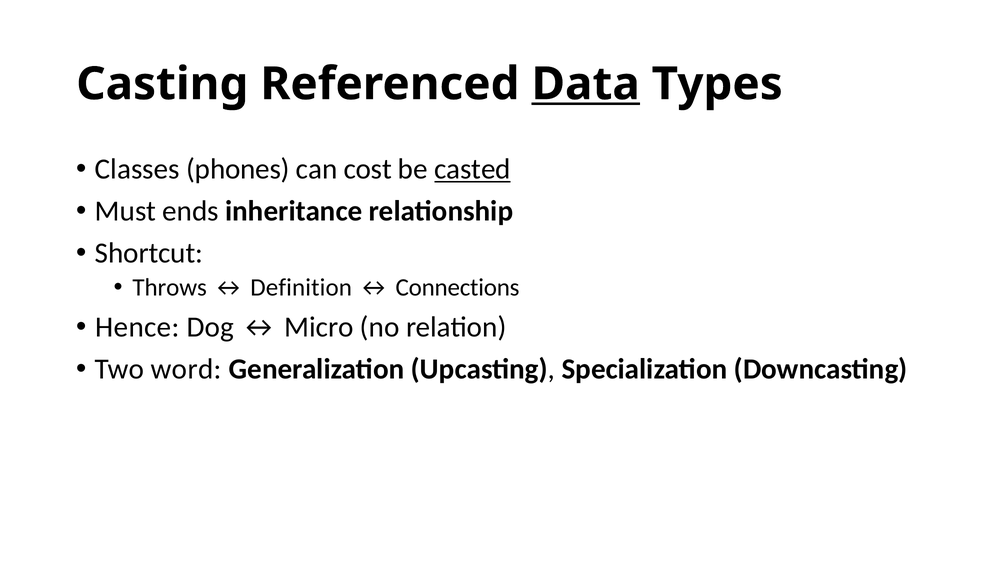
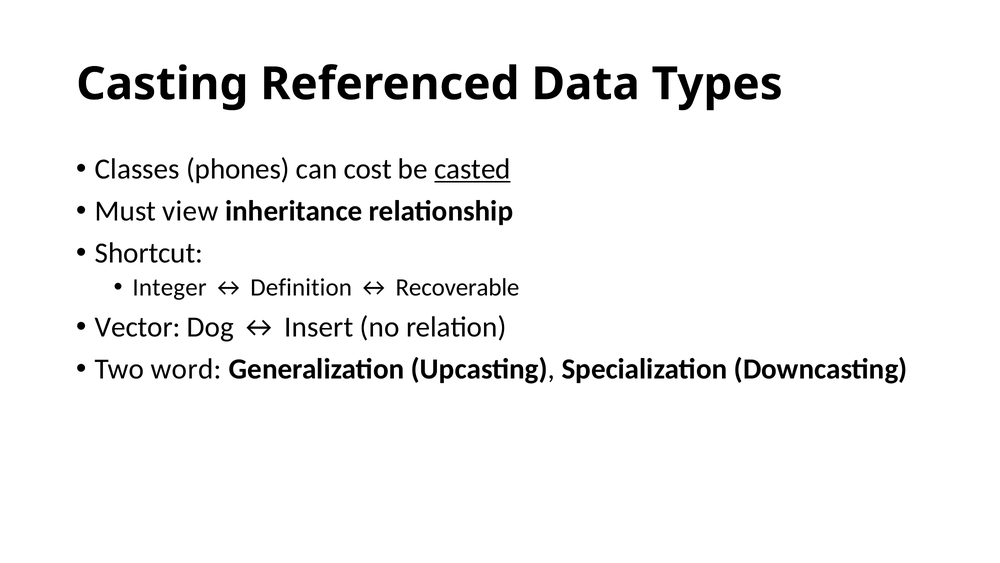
Data underline: present -> none (586, 84)
ends: ends -> view (190, 211)
Throws: Throws -> Integer (170, 287)
Connections: Connections -> Recoverable (457, 287)
Hence: Hence -> Vector (138, 327)
Micro: Micro -> Insert (319, 327)
